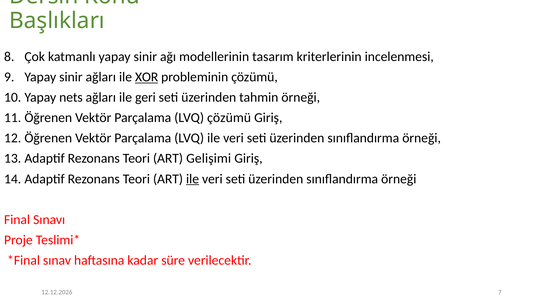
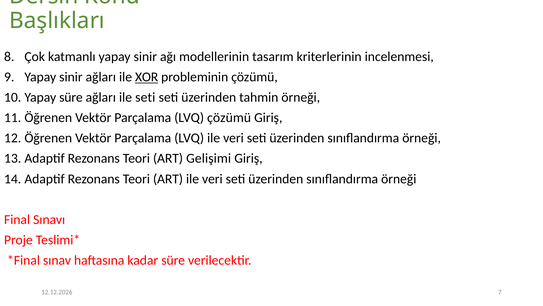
nets: nets -> süre (71, 97)
ile geri: geri -> seti (145, 97)
ile underline: present -> none (193, 179)
